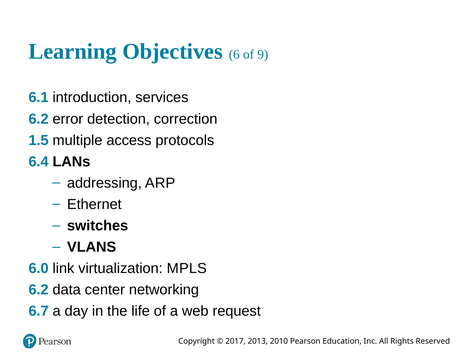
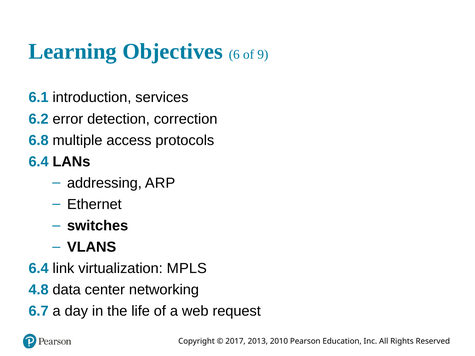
1.5: 1.5 -> 6.8 (39, 140)
6.0: 6.0 -> 6.4 (39, 269)
6.2: 6.2 -> 4.8 (39, 290)
